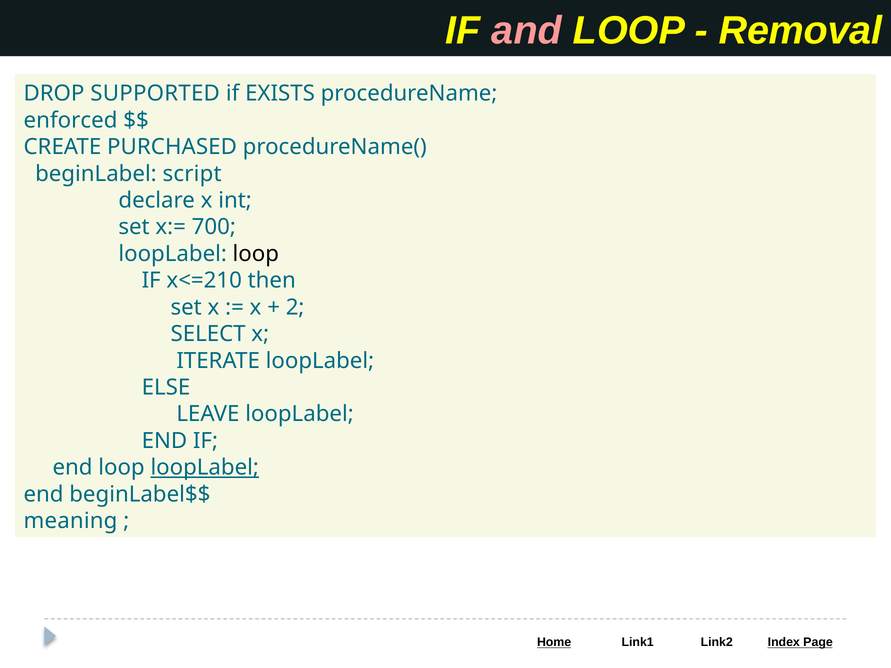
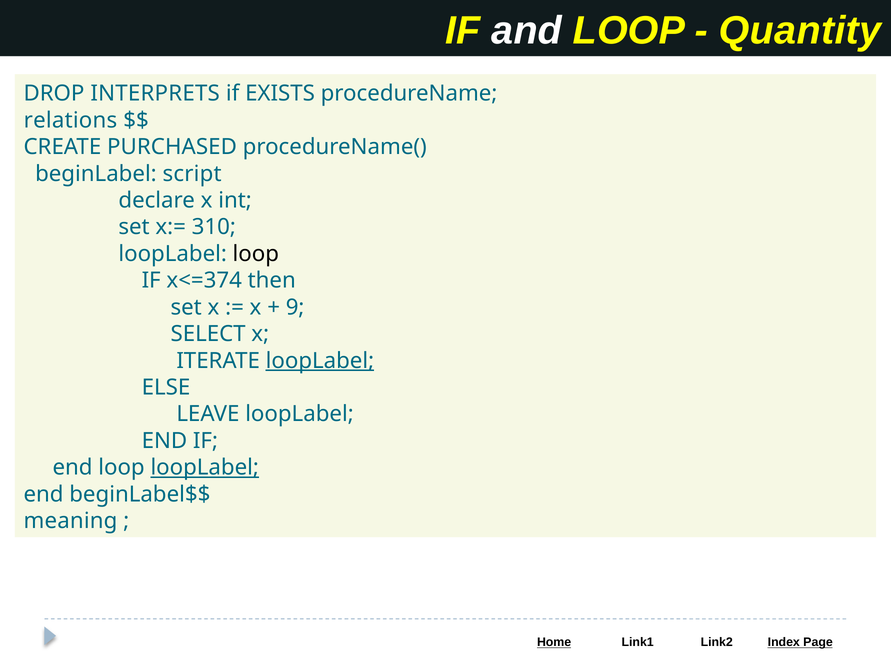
and colour: pink -> white (527, 31)
Removal: Removal -> Quantity (800, 31)
SUPPORTED: SUPPORTED -> INTERPRETS (155, 94)
enforced: enforced -> relations (70, 120)
700: 700 -> 310 (214, 227)
x<=210: x<=210 -> x<=374 (204, 281)
2: 2 -> 9 (295, 307)
loopLabel underline: none -> present (320, 361)
